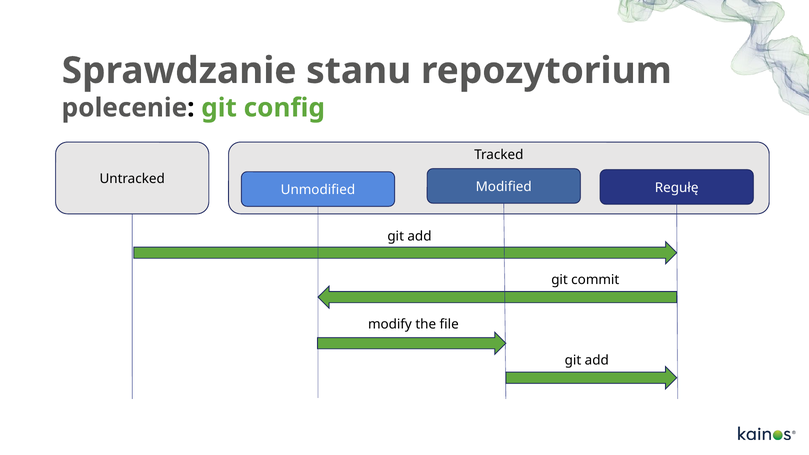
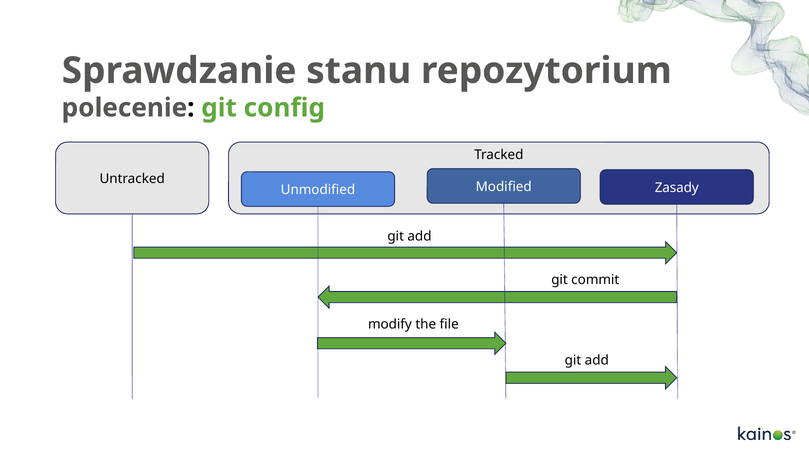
Regułę: Regułę -> Zasady (677, 188)
